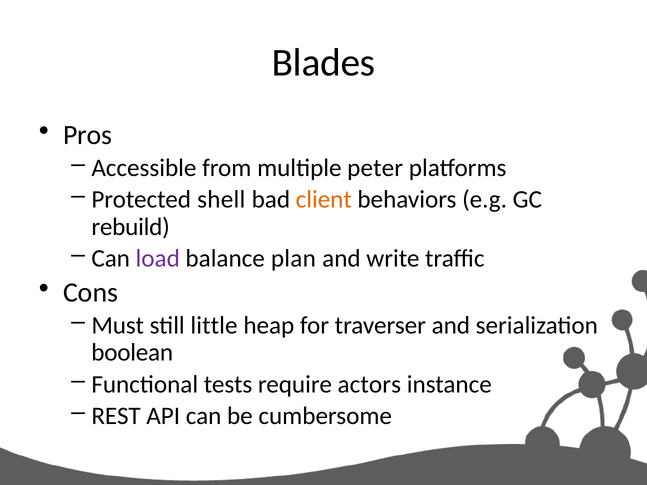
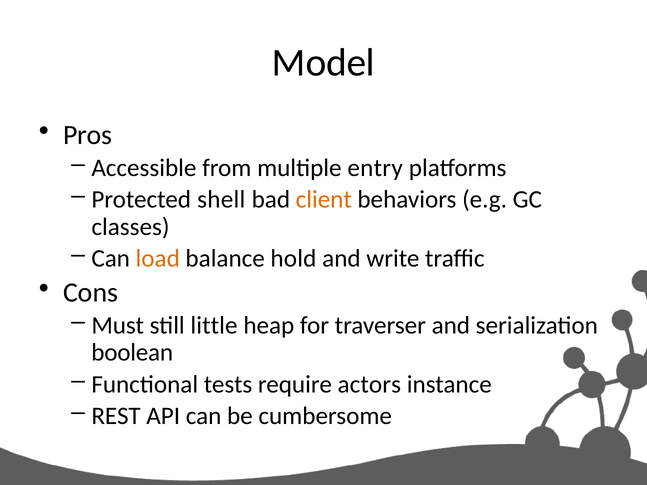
Blades: Blades -> Model (324, 63)
peter: peter -> entry (375, 168)
rebuild: rebuild -> classes (130, 227)
load colour: purple -> orange (158, 259)
plan: plan -> hold (293, 259)
